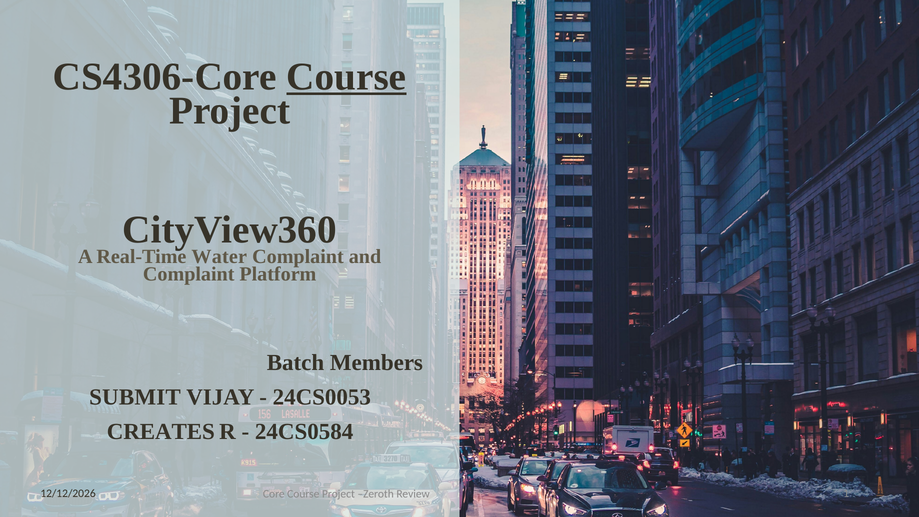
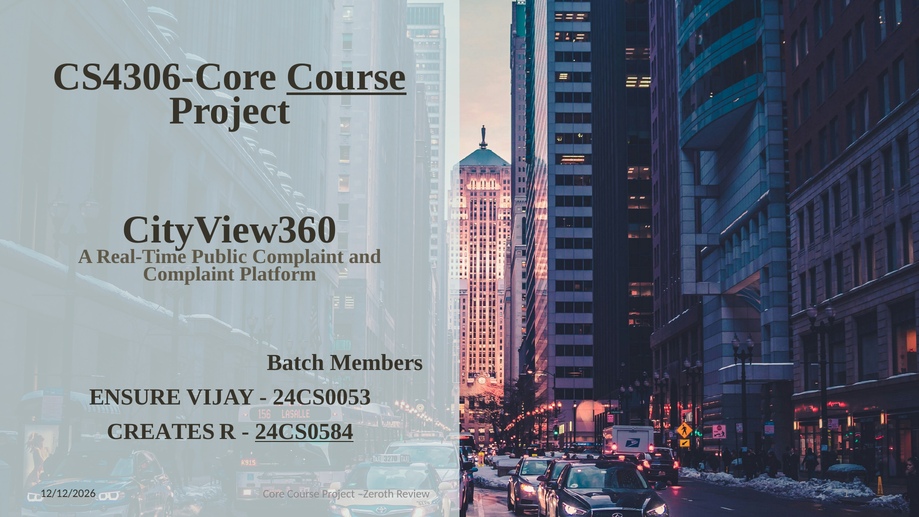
Water: Water -> Public (219, 257)
SUBMIT: SUBMIT -> ENSURE (135, 397)
24CS0584 underline: none -> present (304, 432)
